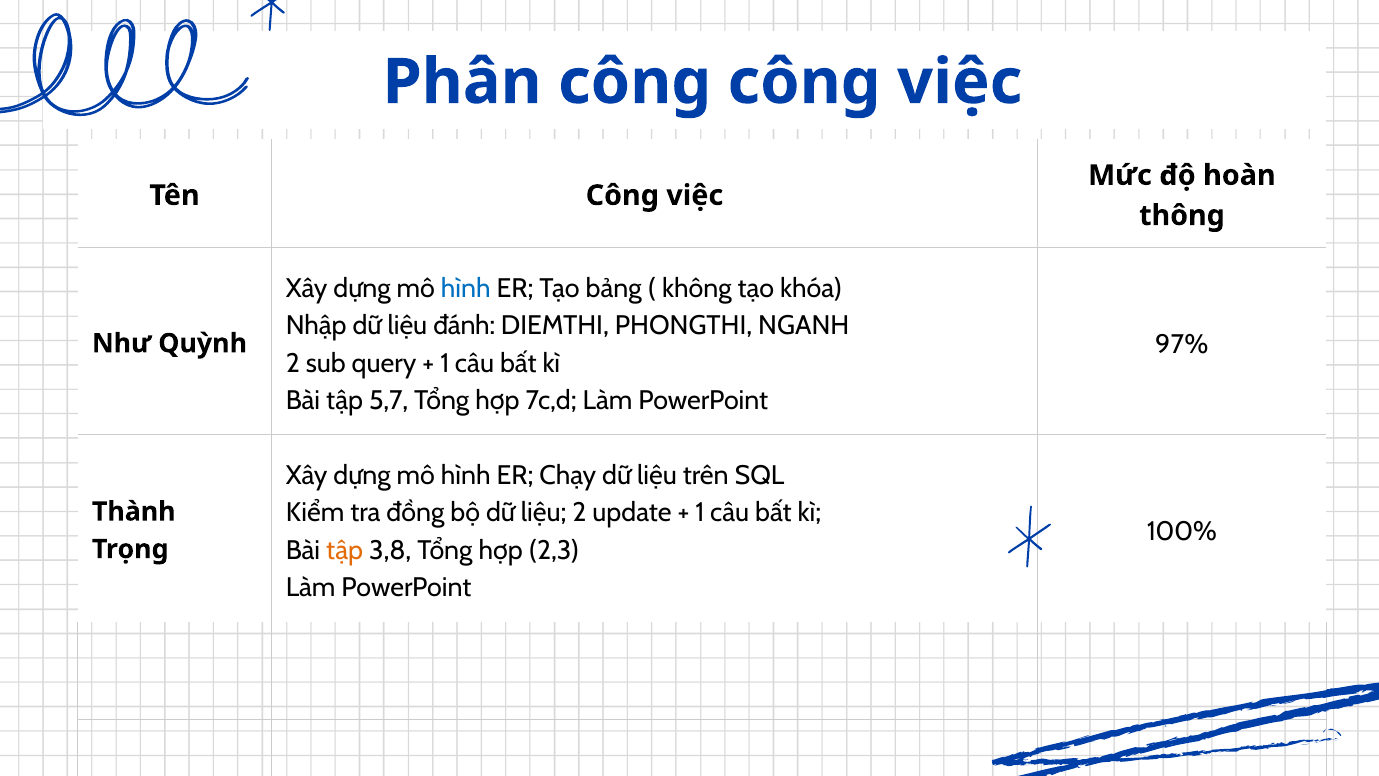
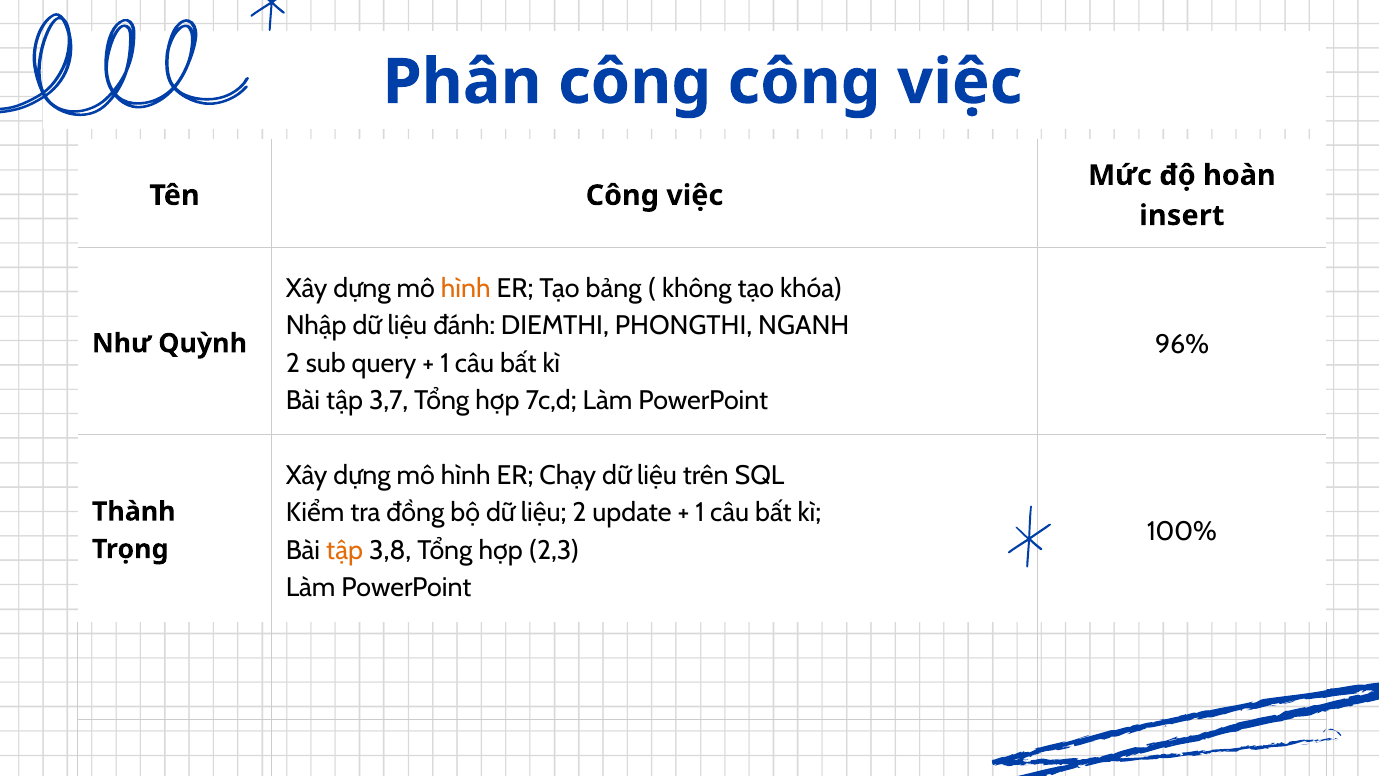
thông: thông -> insert (1182, 215)
hình colour: blue -> orange (466, 288)
97%: 97% -> 96% (1182, 344)
5,7: 5,7 -> 3,7 (389, 401)
